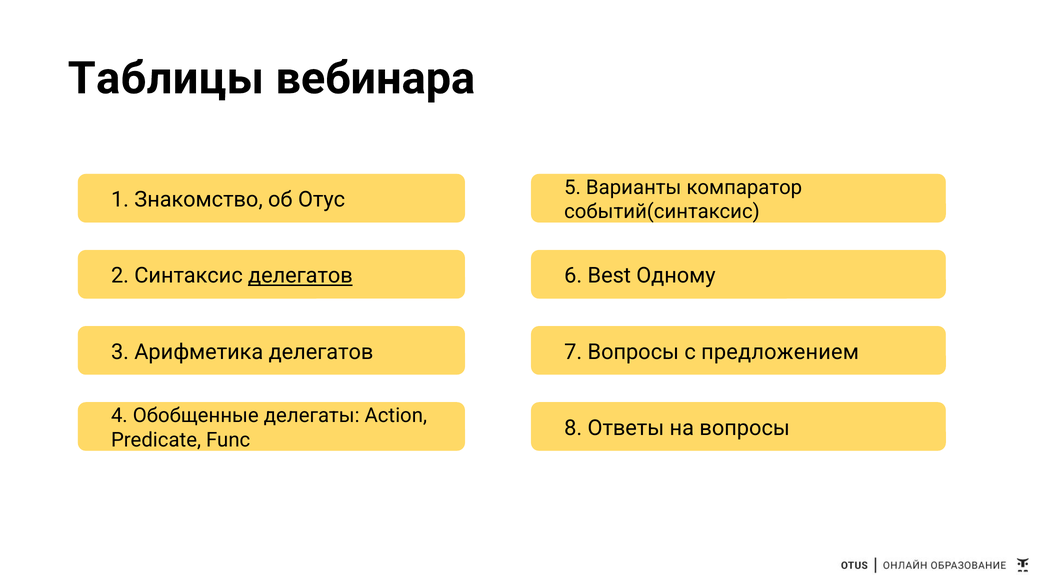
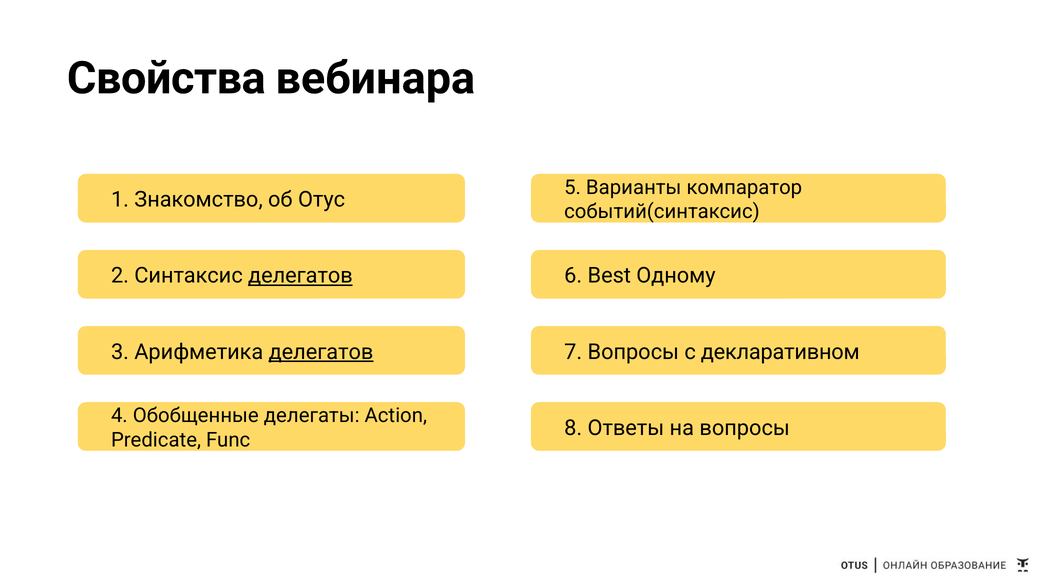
Таблицы: Таблицы -> Свойства (166, 78)
делегатов underline: none -> present (321, 352)
предложением: предложением -> декларативном (780, 352)
